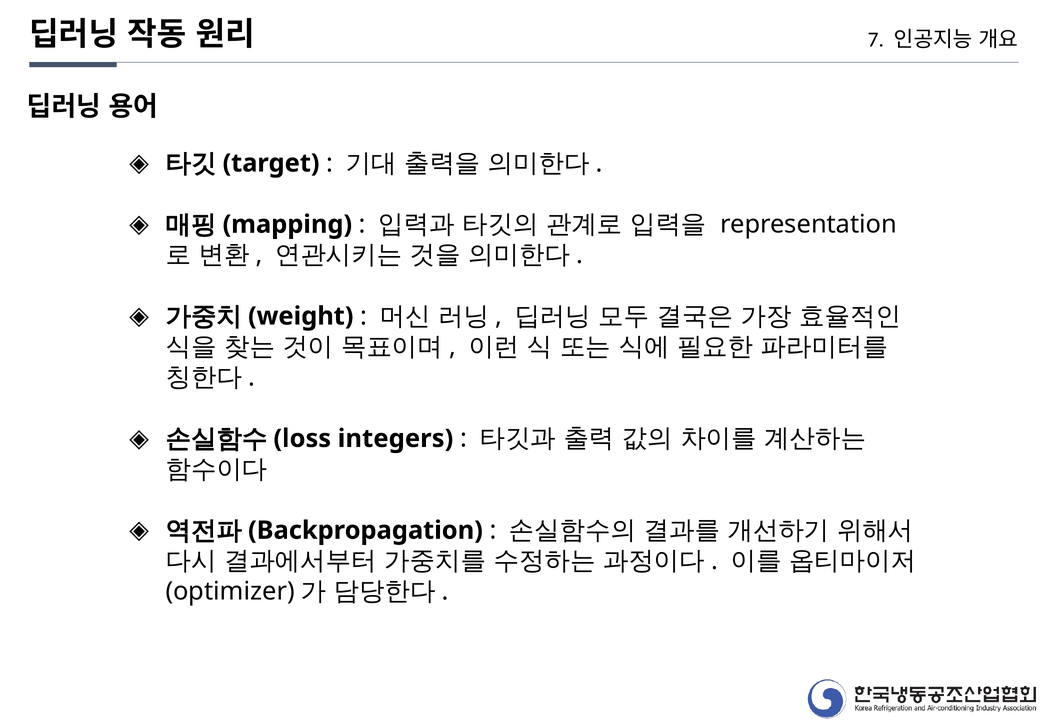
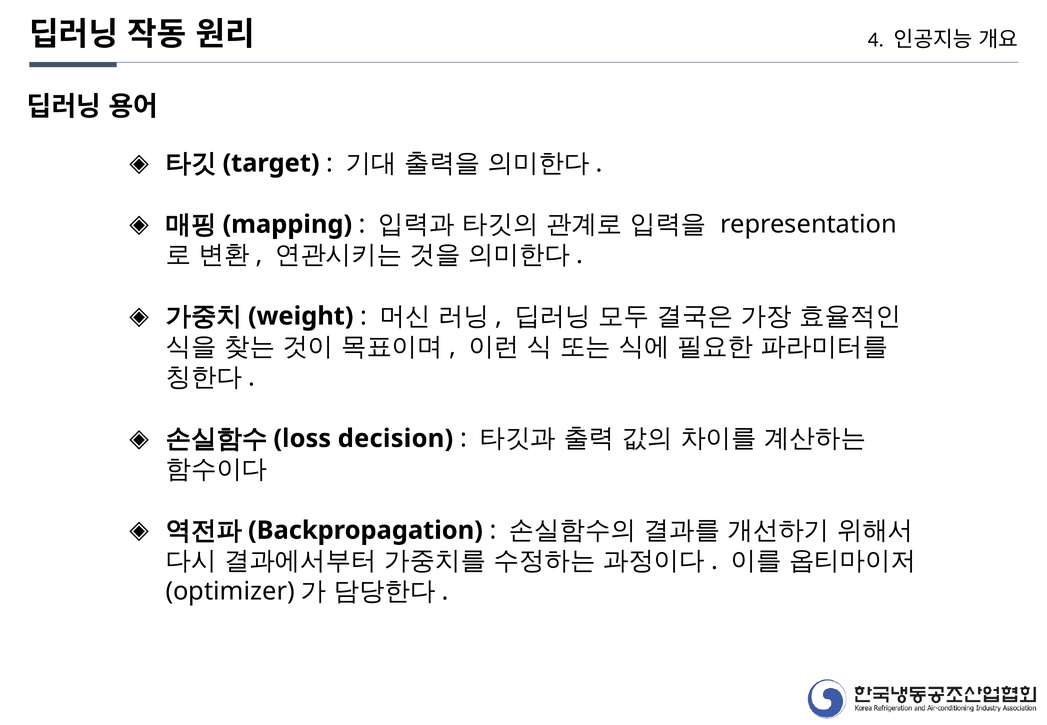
7: 7 -> 4 (876, 40)
integers: integers -> decision (395, 438)
